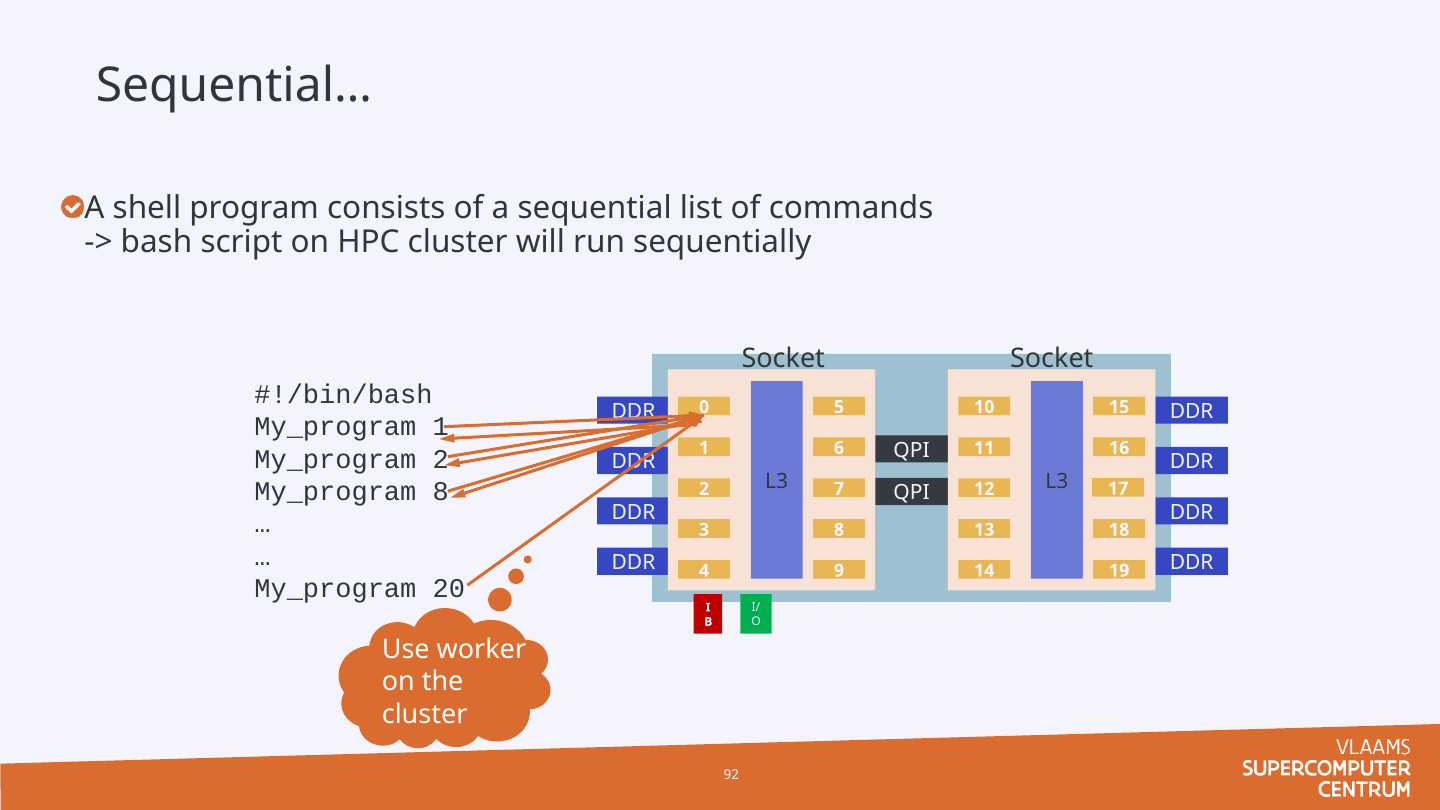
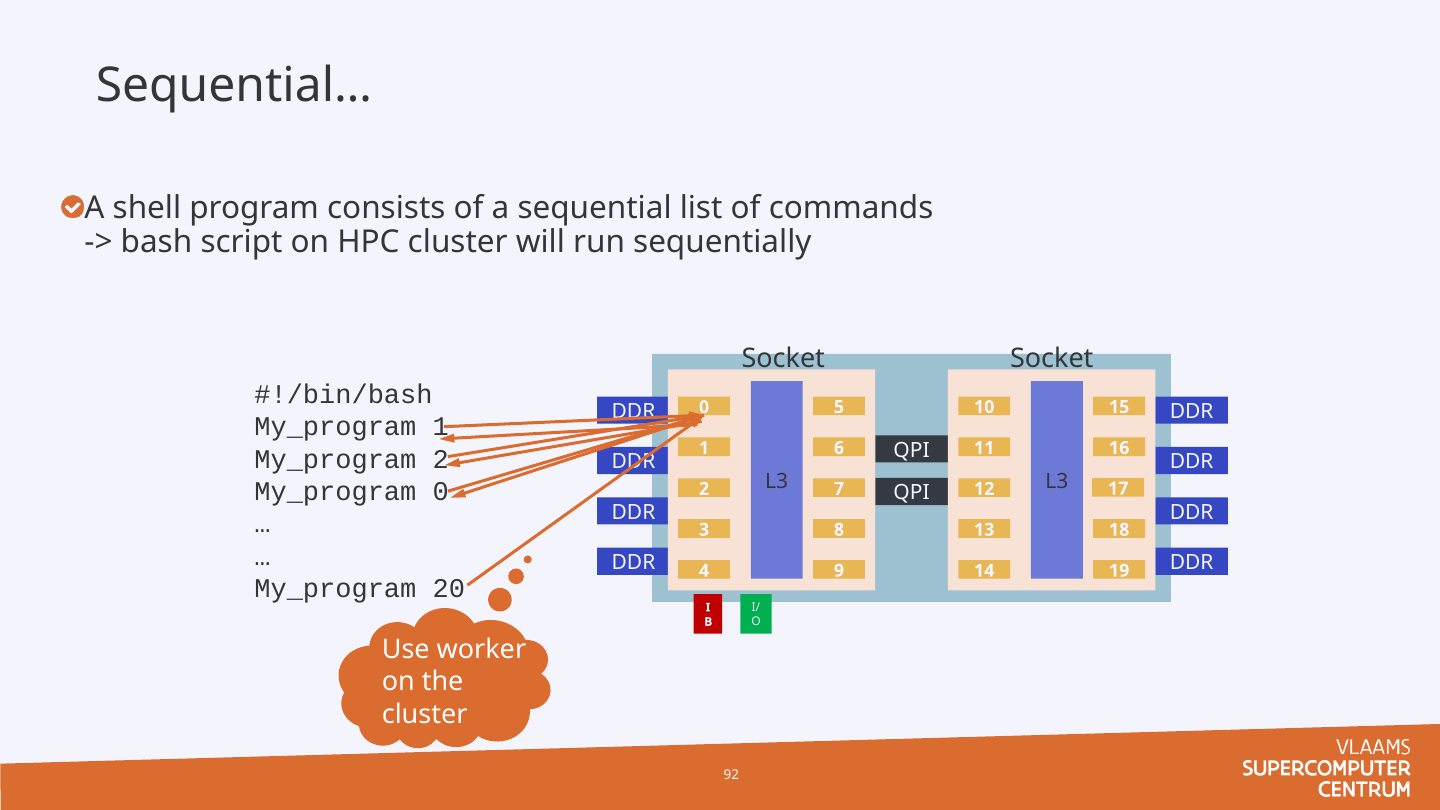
My_program 8: 8 -> 0 (441, 492)
